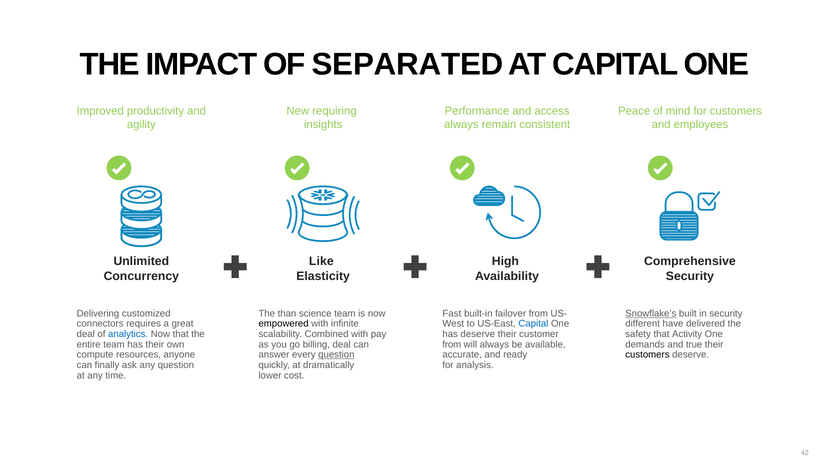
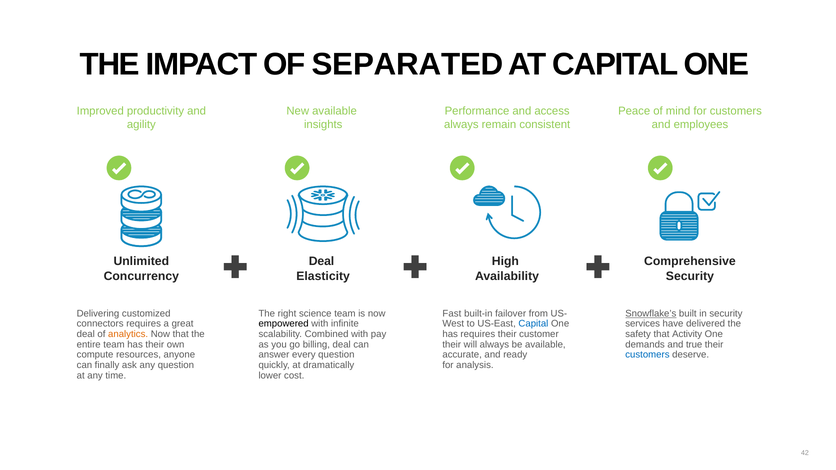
New requiring: requiring -> available (335, 111)
Like: Like -> Deal (321, 262)
than: than -> right (287, 314)
different: different -> services (643, 324)
analytics colour: blue -> orange (128, 334)
has deserve: deserve -> requires (478, 334)
from: from -> their (452, 345)
question underline: present -> none (336, 355)
customers colour: black -> blue (647, 355)
